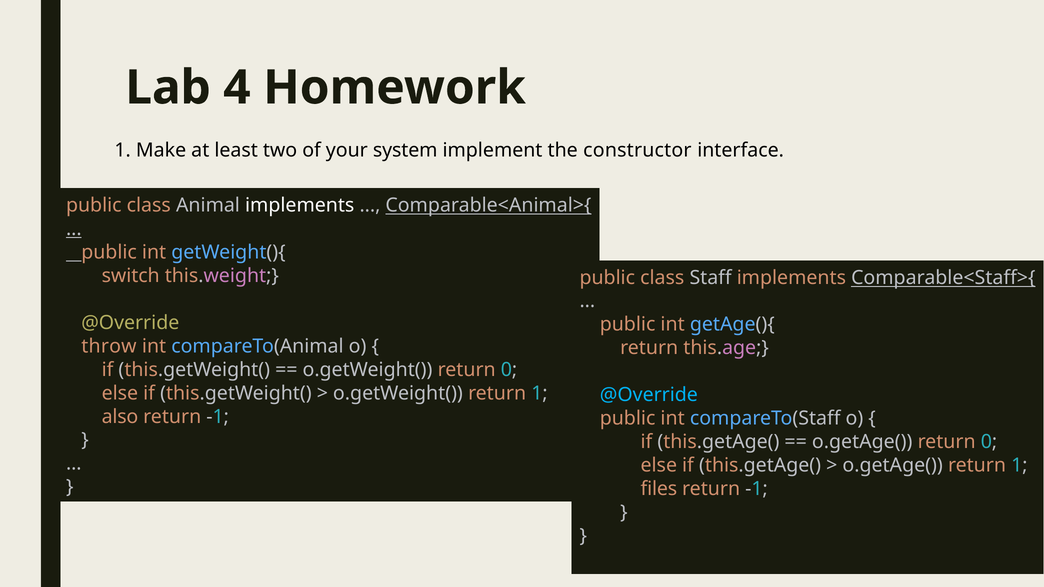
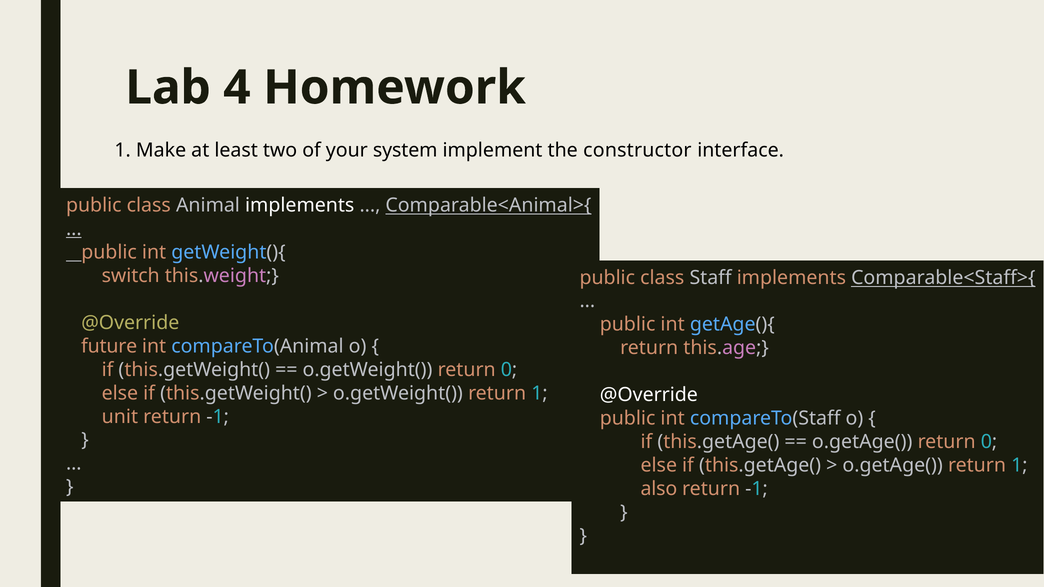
throw: throw -> future (109, 346)
@Override colour: light blue -> white (649, 395)
also: also -> unit (120, 417)
files: files -> also (659, 489)
